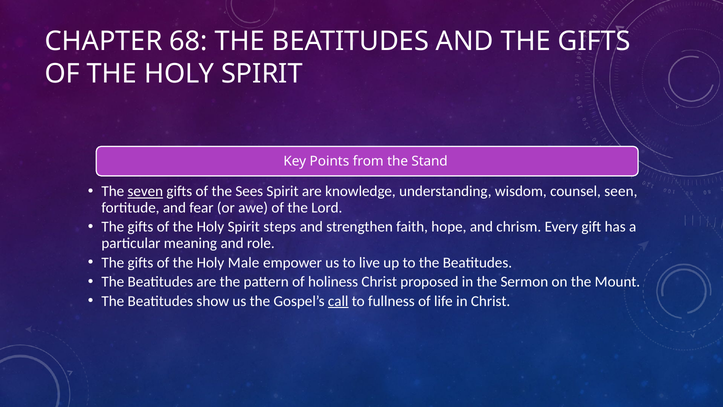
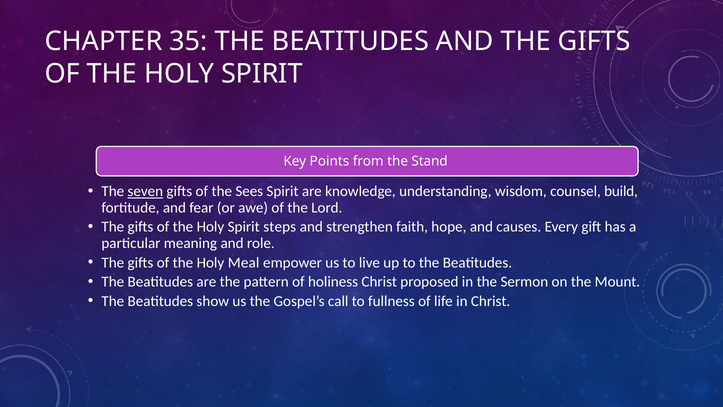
68: 68 -> 35 (189, 41)
seen: seen -> build (621, 191)
chrism: chrism -> causes (519, 227)
Male: Male -> Meal (244, 262)
call underline: present -> none (338, 301)
